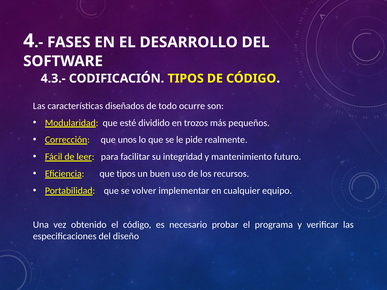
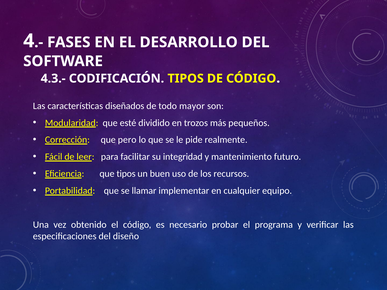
ocurre: ocurre -> mayor (192, 106)
unos: unos -> pero (127, 140)
volver: volver -> llamar (144, 191)
